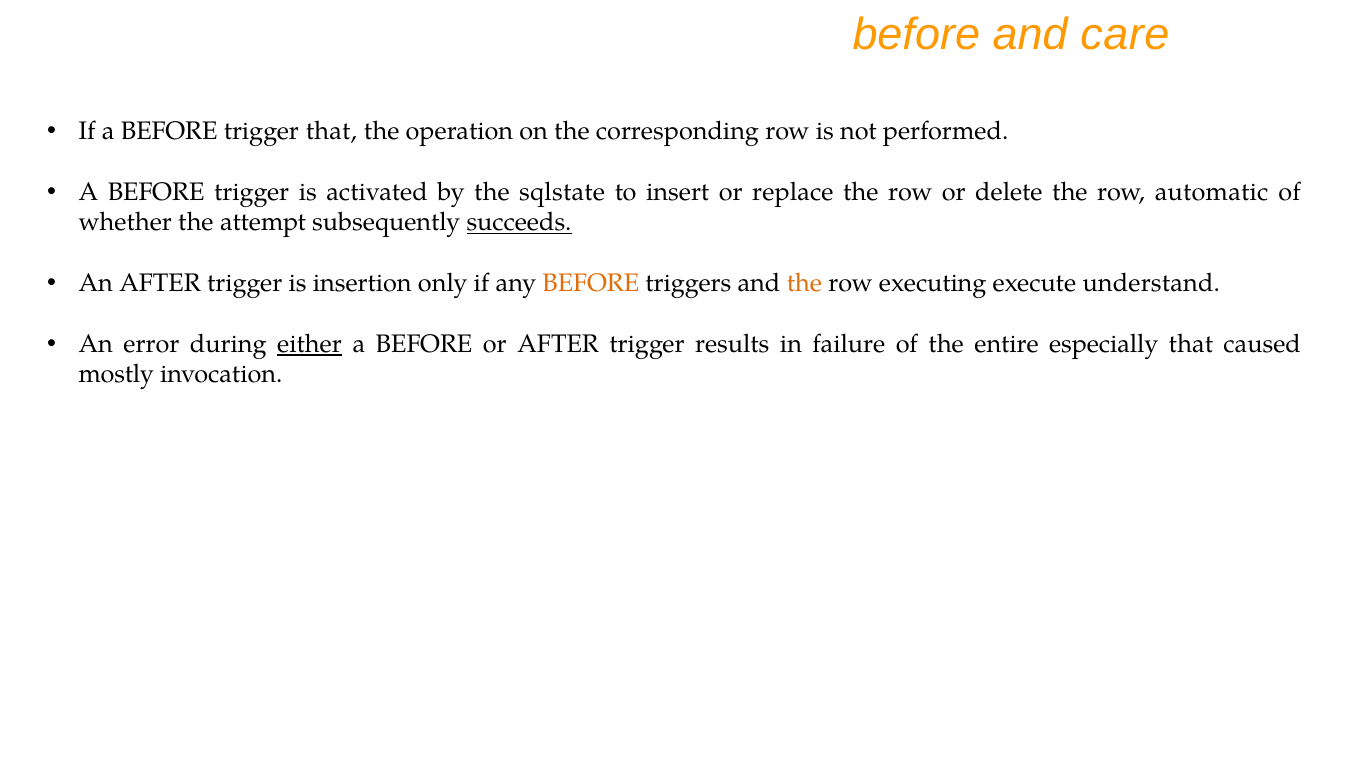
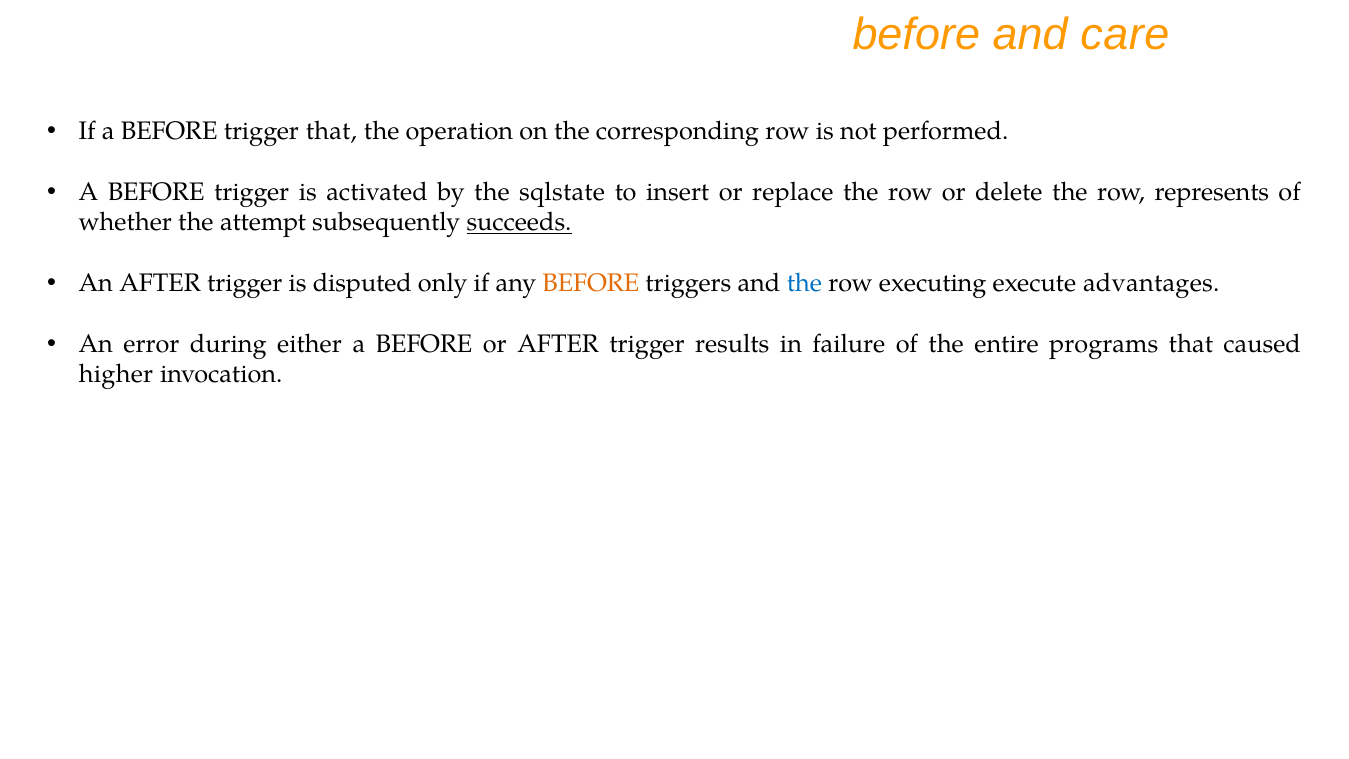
automatic: automatic -> represents (1212, 192)
insertion: insertion -> disputed (362, 283)
the colour: orange -> blue (804, 283)
understand: understand -> advantages (1151, 283)
either underline: present -> none (310, 344)
especially: especially -> programs (1104, 344)
mostly: mostly -> higher (116, 374)
